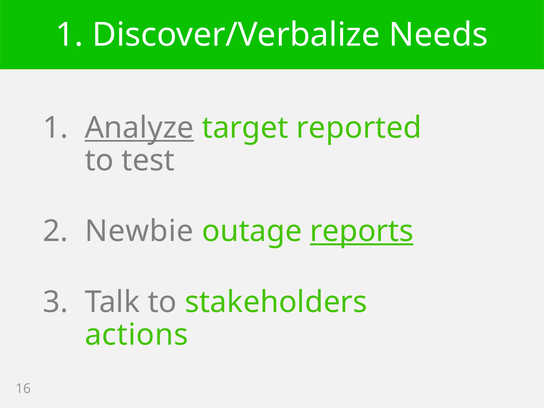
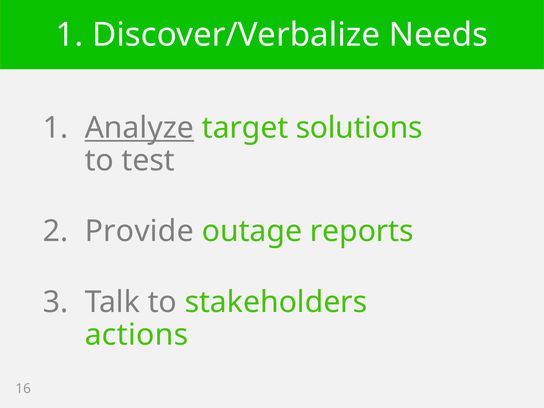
reported: reported -> solutions (359, 128)
Newbie: Newbie -> Provide (139, 231)
reports underline: present -> none (362, 231)
